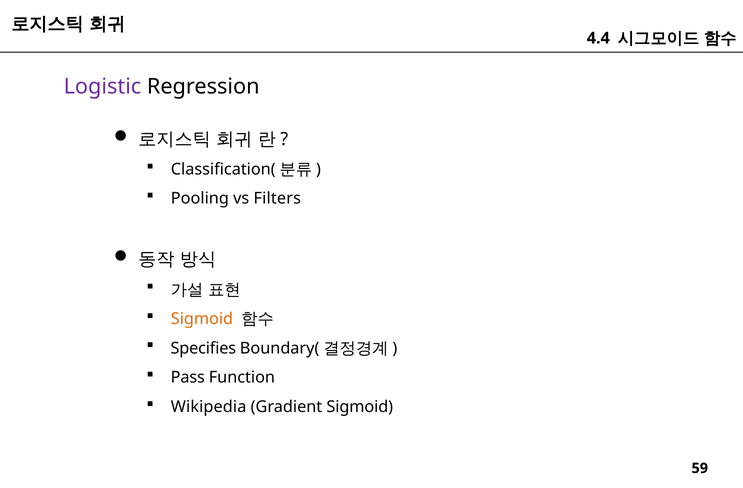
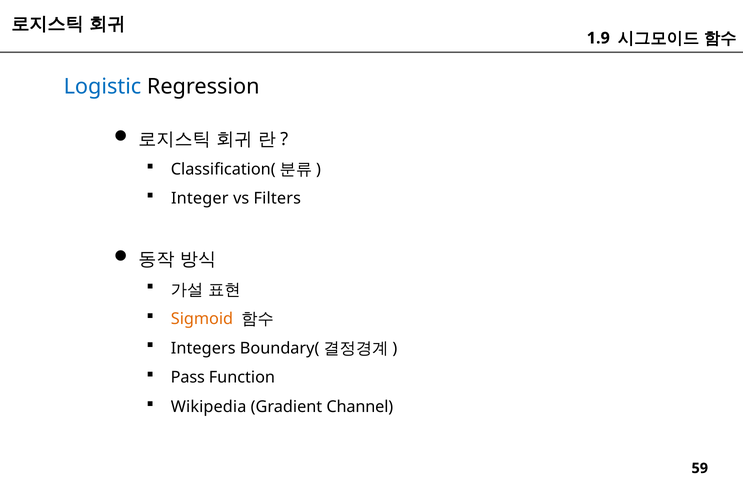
4.4: 4.4 -> 1.9 (598, 38)
Logistic colour: purple -> blue (102, 86)
Pooling: Pooling -> Integer (200, 199)
Specifies: Specifies -> Integers (203, 348)
Gradient Sigmoid: Sigmoid -> Channel (360, 407)
